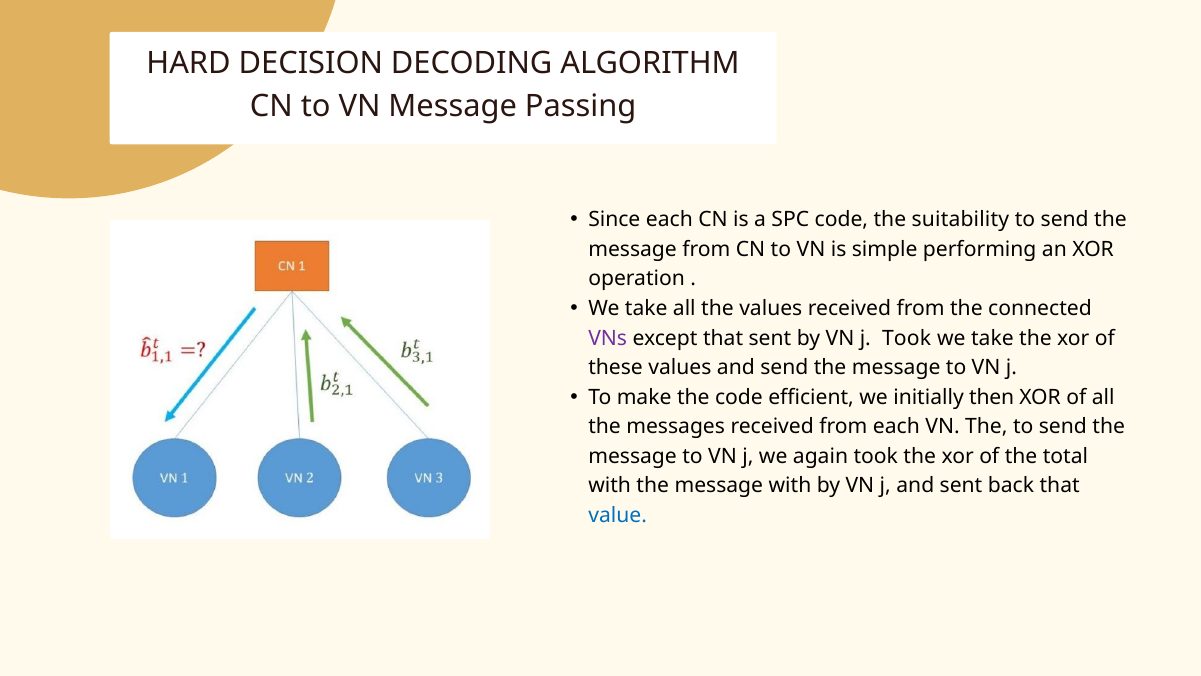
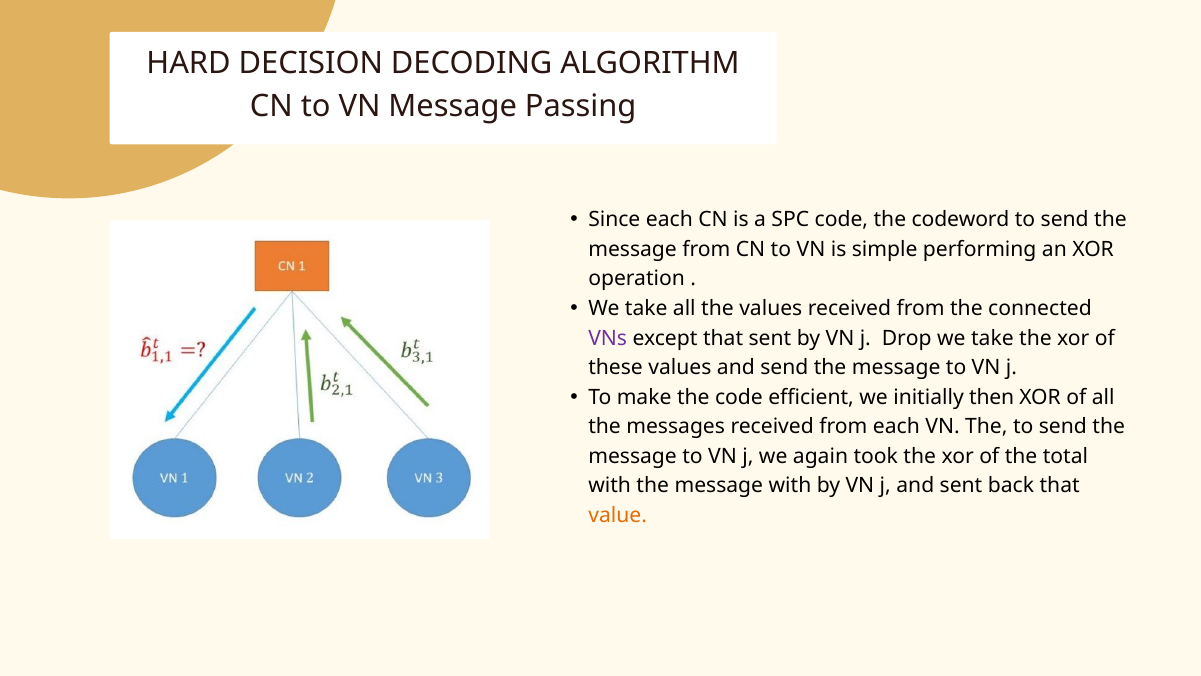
suitability: suitability -> codeword (961, 220)
j Took: Took -> Drop (907, 338)
value colour: blue -> orange (618, 515)
